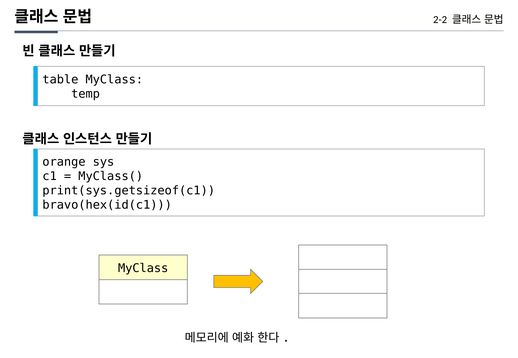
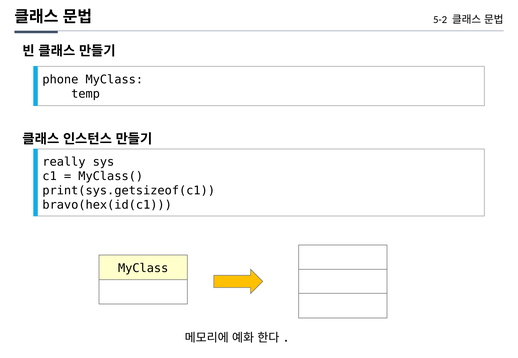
2-2: 2-2 -> 5-2 (440, 20)
table: table -> phone (60, 80)
orange: orange -> really (64, 162)
